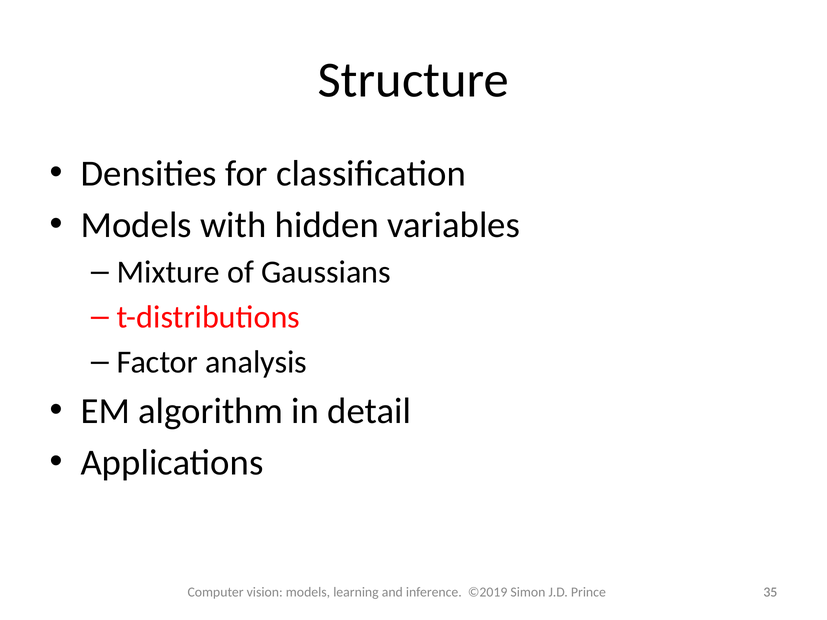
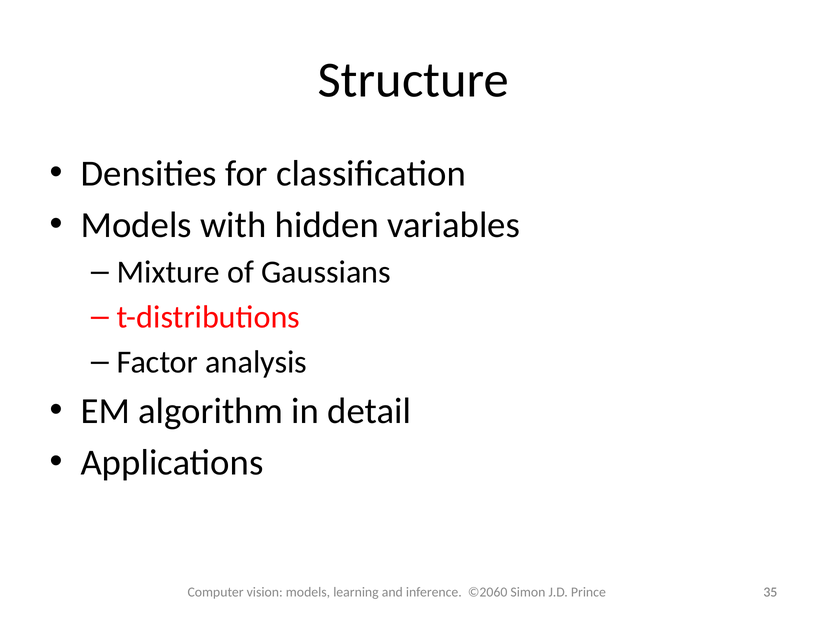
©2019: ©2019 -> ©2060 (488, 592)
